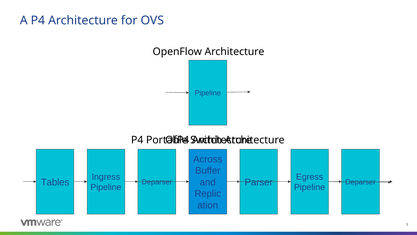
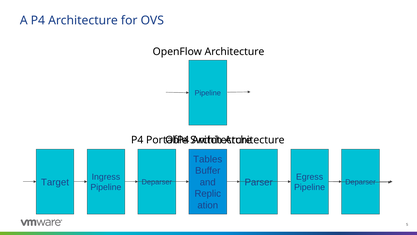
Across: Across -> Tables (208, 159)
Tables: Tables -> Target (55, 182)
